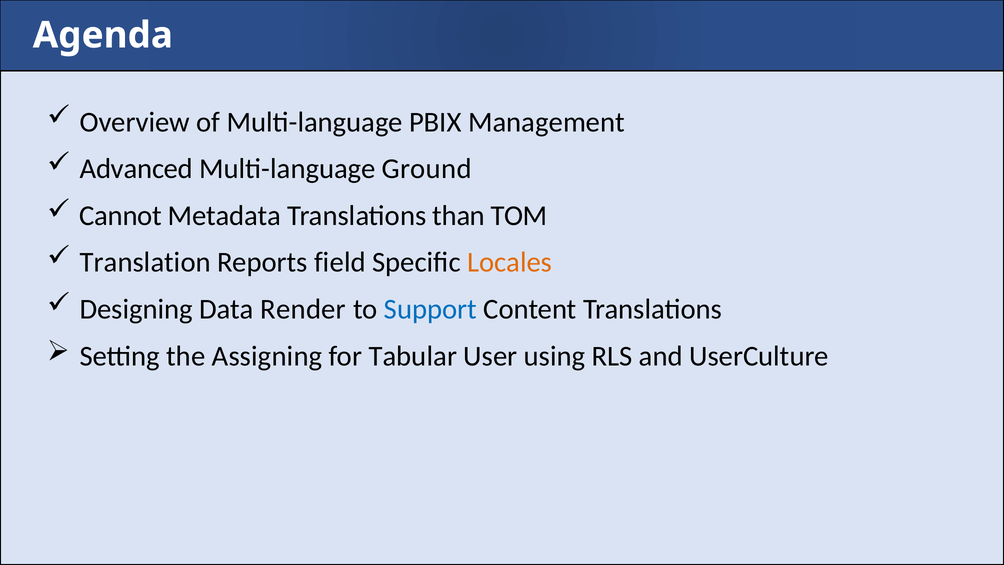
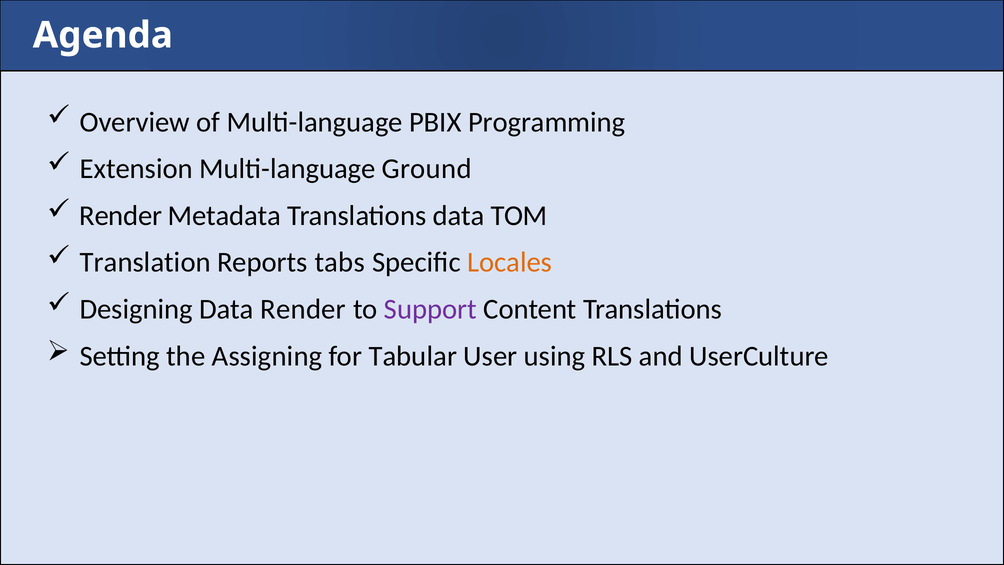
Management: Management -> Programming (547, 122)
Advanced: Advanced -> Extension (136, 169)
Cannot: Cannot -> Render (121, 216)
Translations than: than -> data (459, 216)
field: field -> tabs (340, 262)
Support colour: blue -> purple (430, 309)
